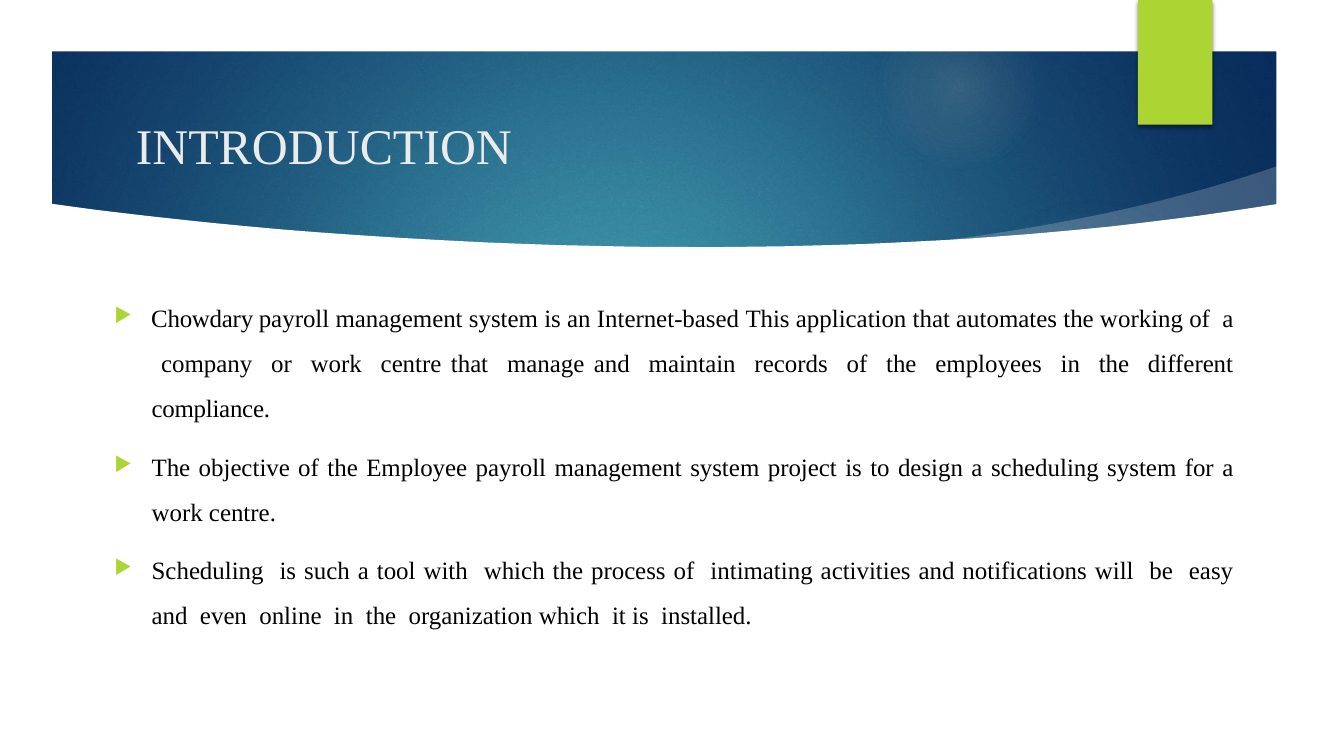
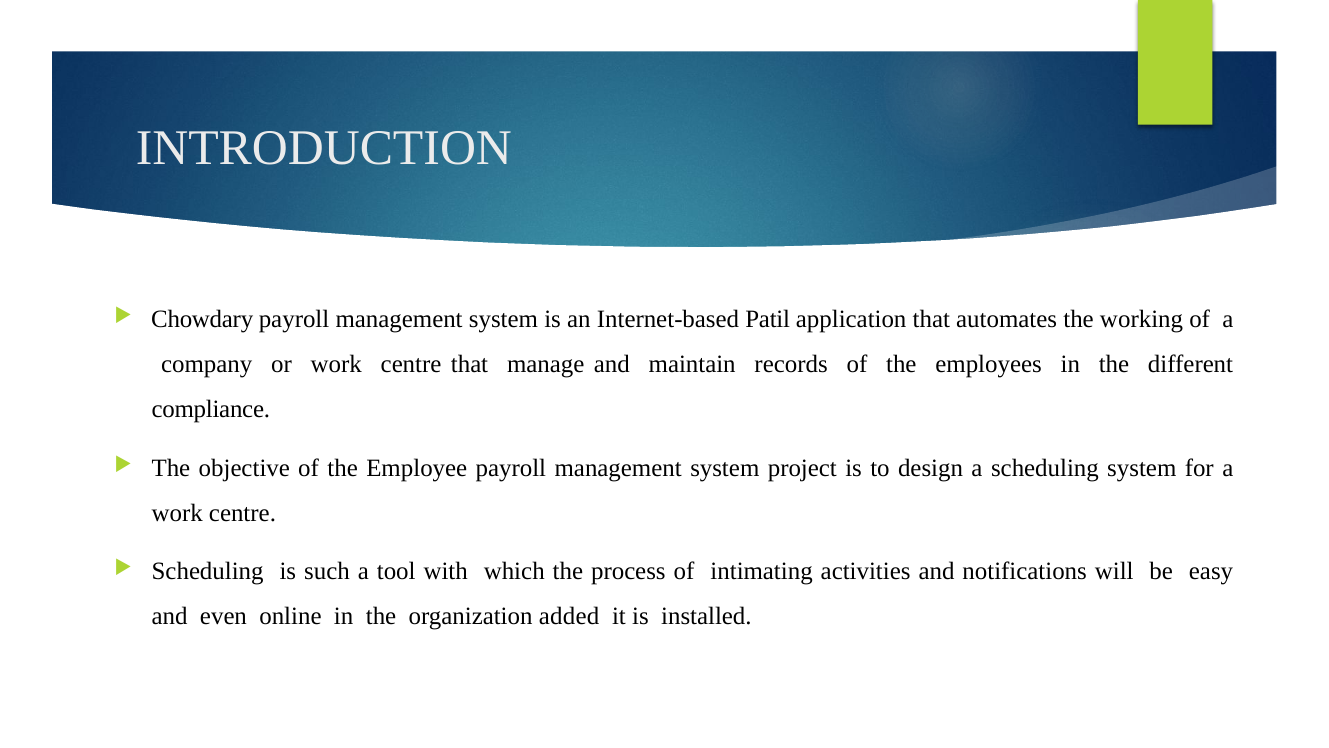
This: This -> Patil (768, 319)
organization which: which -> added (569, 616)
